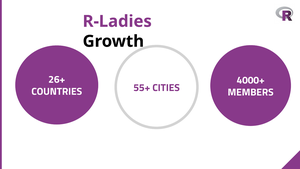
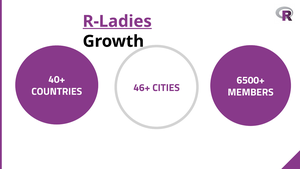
R-Ladies underline: none -> present (117, 21)
26+: 26+ -> 40+ (57, 80)
4000+: 4000+ -> 6500+ (251, 80)
55+: 55+ -> 46+ (142, 88)
